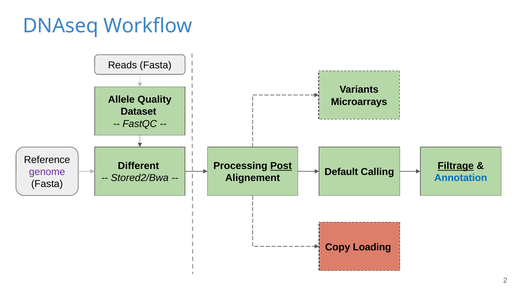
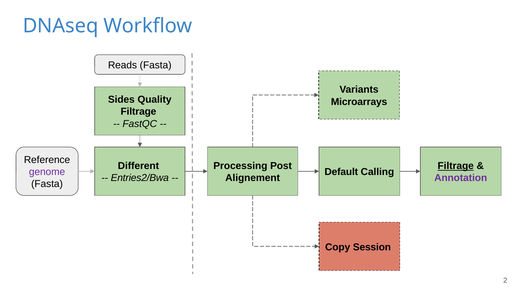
Allele: Allele -> Sides (121, 100)
Dataset: Dataset -> Filtrage (138, 112)
Post underline: present -> none (281, 166)
Stored2/Bwa: Stored2/Bwa -> Entries2/Bwa (140, 178)
Annotation colour: blue -> purple (461, 178)
Loading: Loading -> Session (372, 247)
